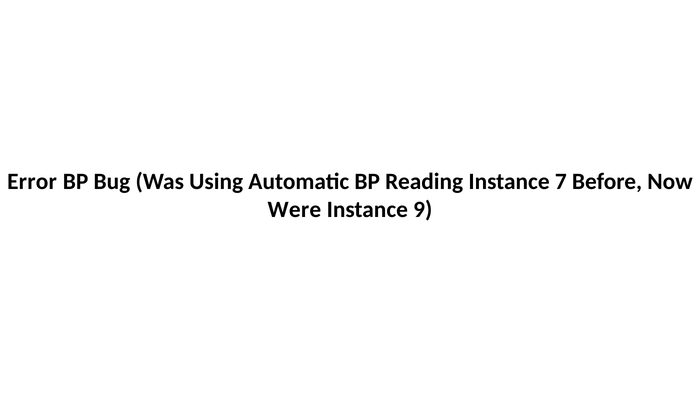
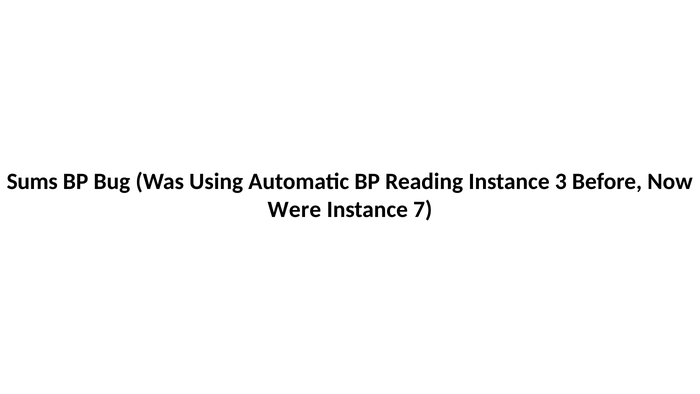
Error: Error -> Sums (32, 182)
7: 7 -> 3 (561, 182)
9: 9 -> 7 (423, 210)
